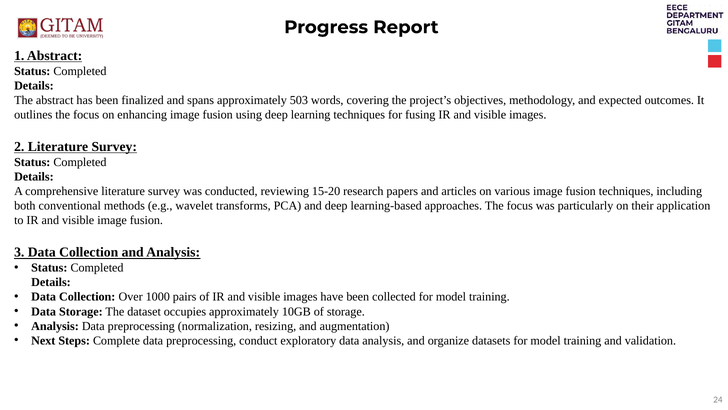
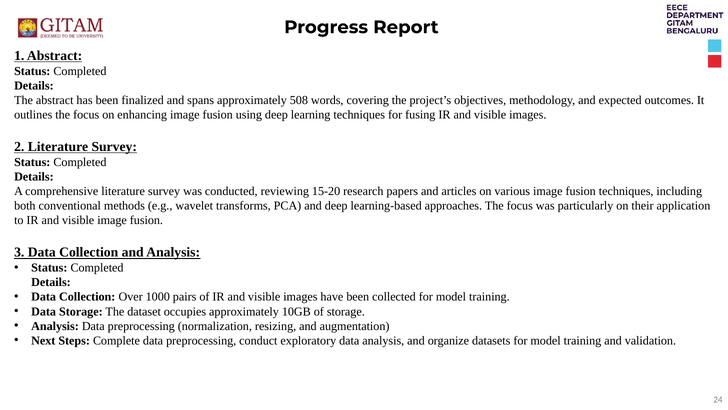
503: 503 -> 508 (299, 100)
